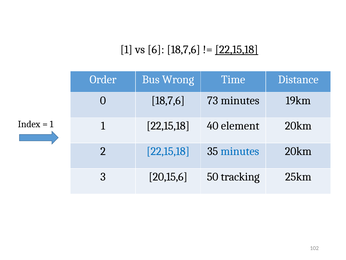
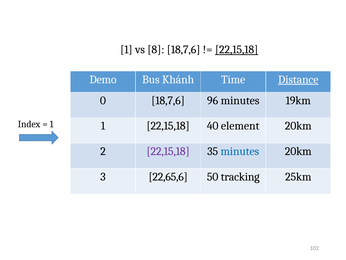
6: 6 -> 8 (156, 49)
Order: Order -> Demo (103, 79)
Wrong: Wrong -> Khánh (178, 79)
Distance underline: none -> present (298, 79)
73: 73 -> 96 (213, 100)
22,15,18 colour: blue -> purple (168, 151)
20,15,6: 20,15,6 -> 22,65,6 (168, 176)
